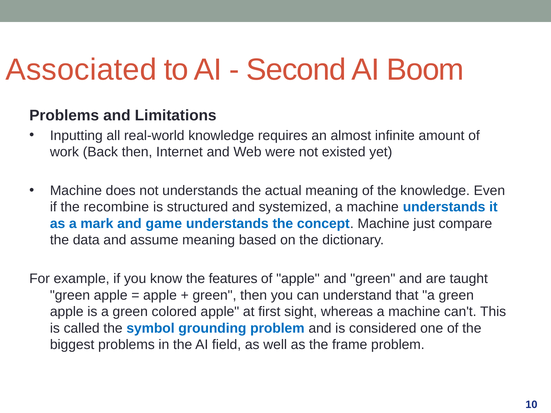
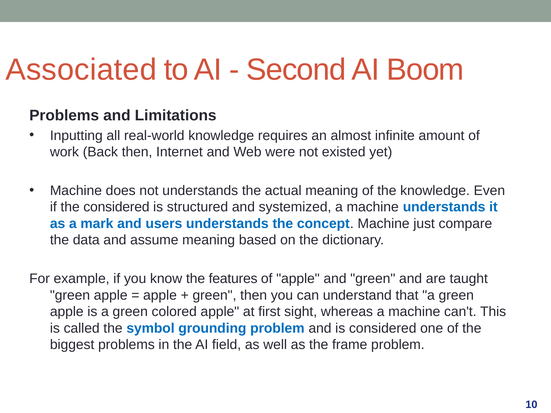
the recombine: recombine -> considered (116, 207)
game: game -> users (164, 224)
